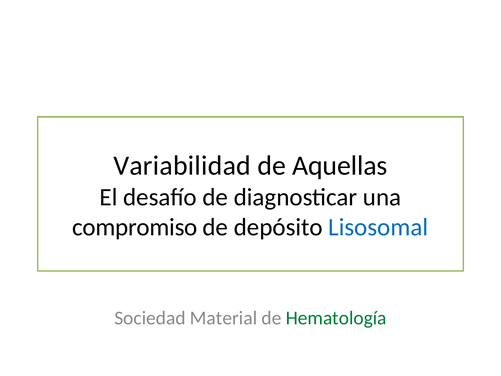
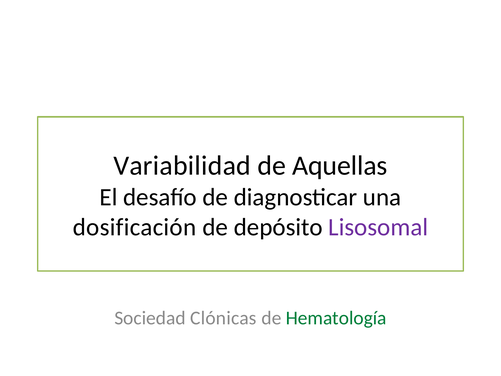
compromiso: compromiso -> dosificación (135, 227)
Lisosomal colour: blue -> purple (378, 227)
Material: Material -> Clónicas (223, 318)
